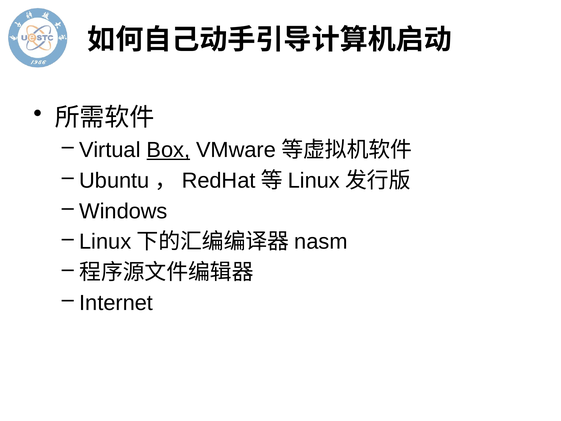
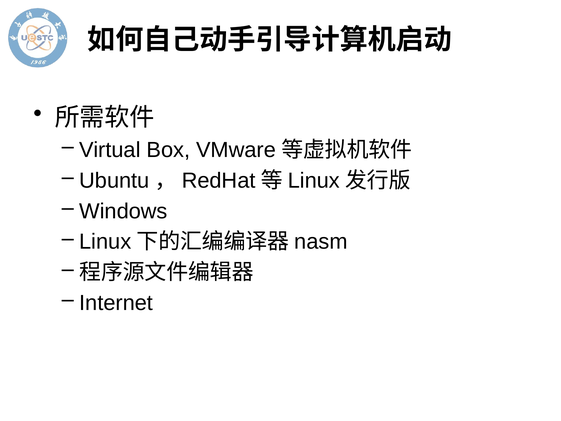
Box underline: present -> none (168, 150)
